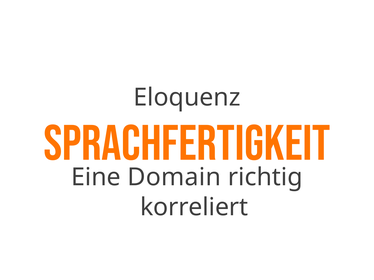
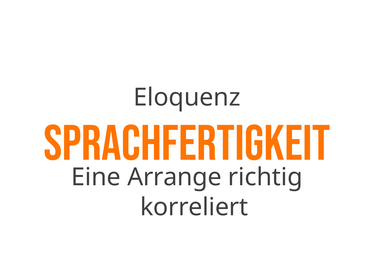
Domain: Domain -> Arrange (174, 178)
